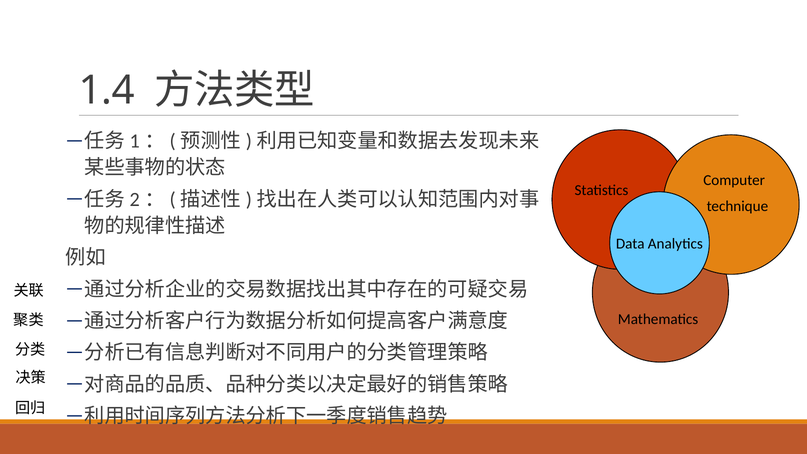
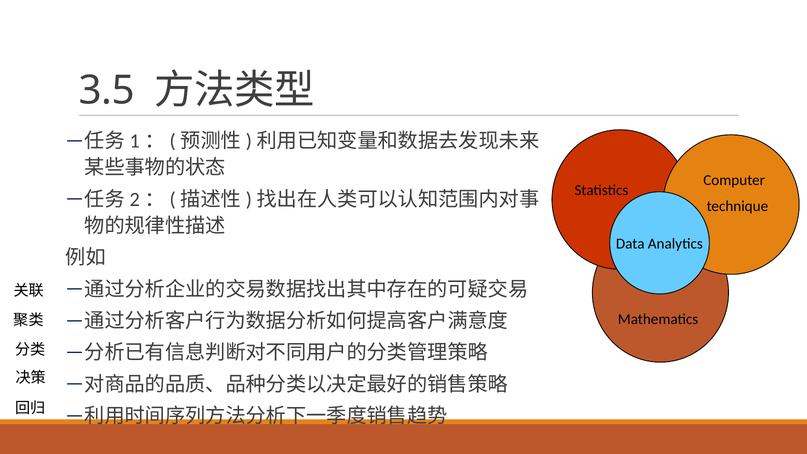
1.4: 1.4 -> 3.5 (107, 90)
